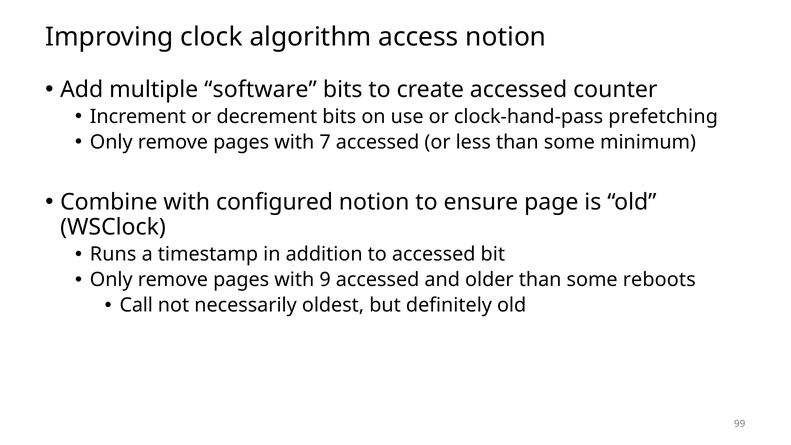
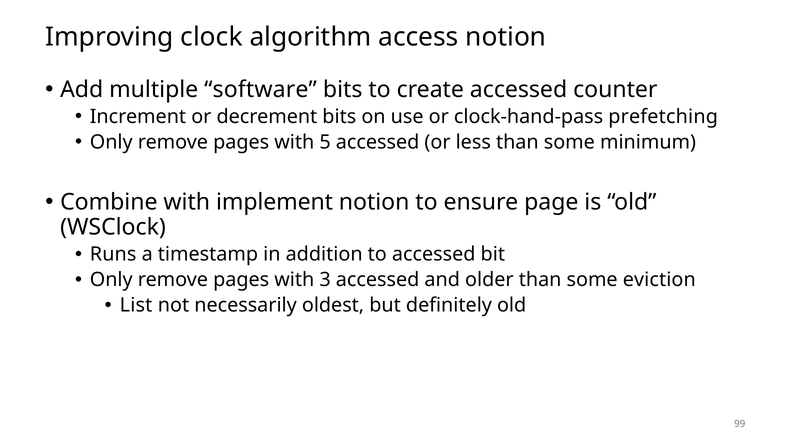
7: 7 -> 5 (325, 142)
configured: configured -> implement (275, 202)
9: 9 -> 3 (325, 280)
reboots: reboots -> eviction (659, 280)
Call: Call -> List (136, 305)
